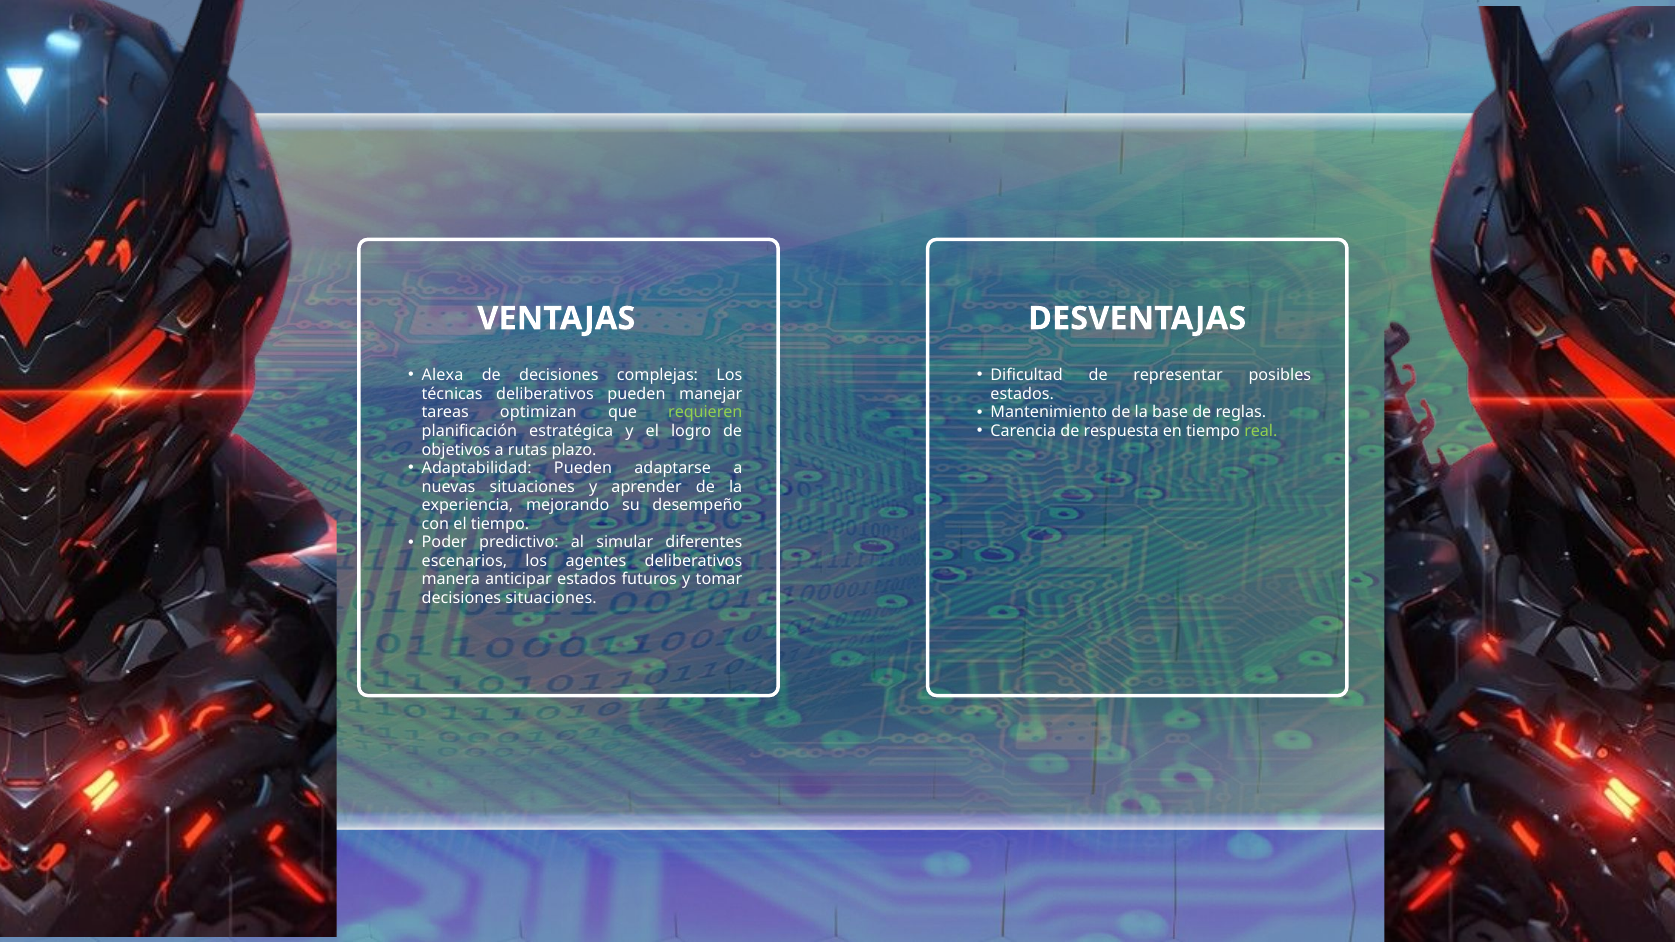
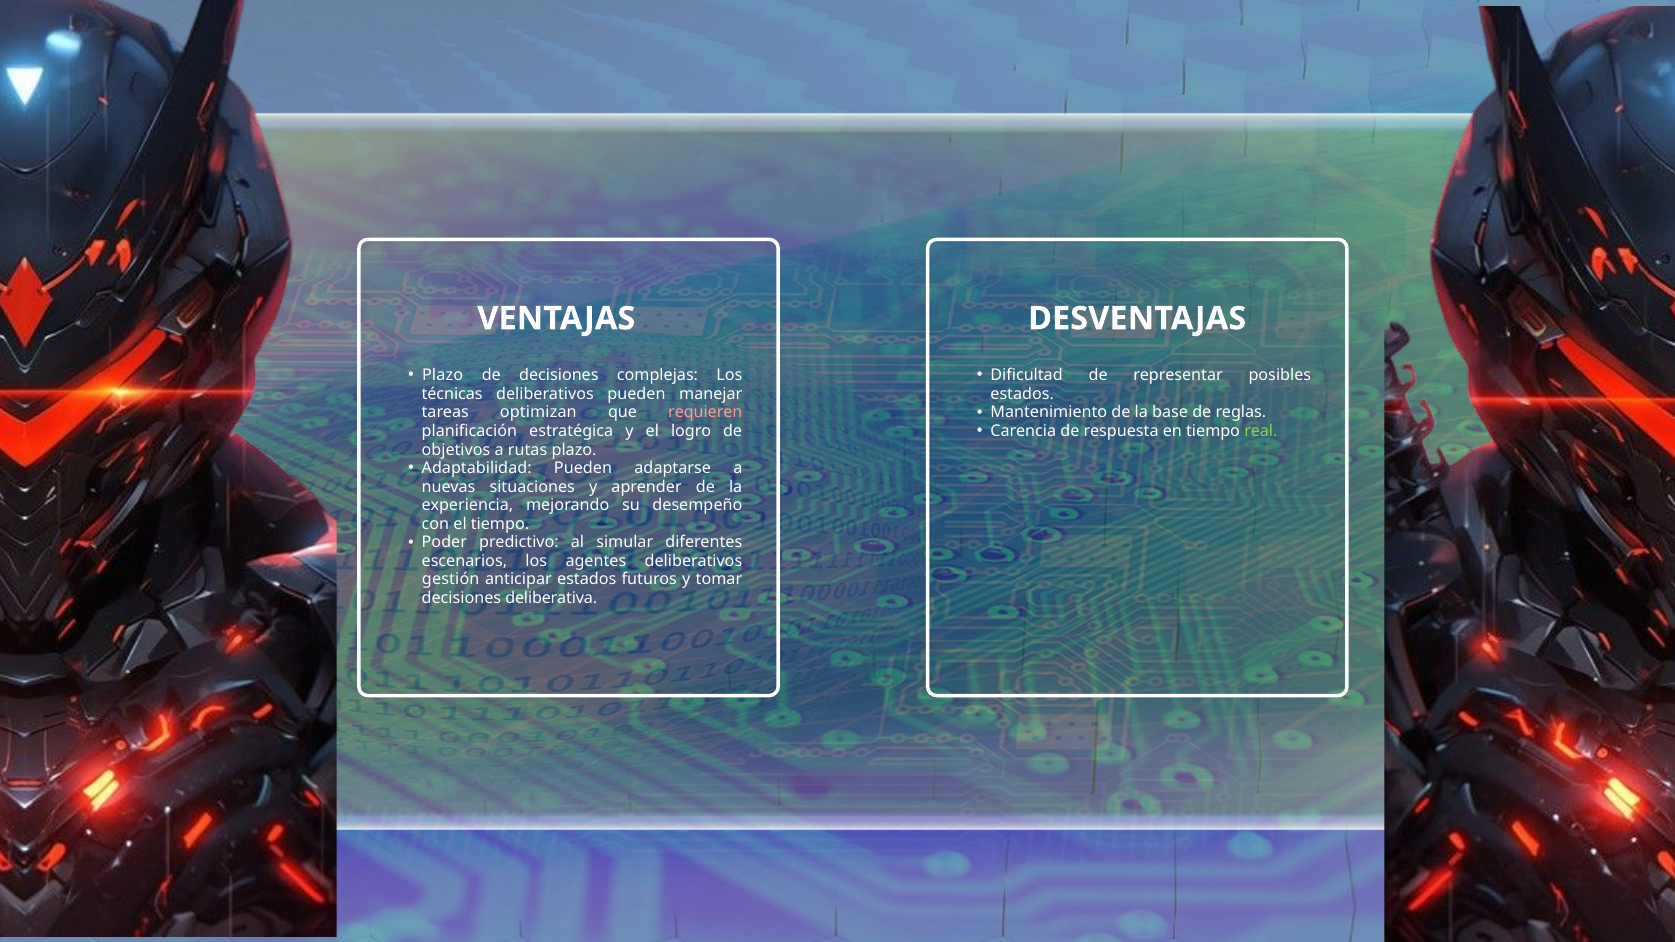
Alexa: Alexa -> Plazo (443, 376)
requieren colour: light green -> pink (705, 413)
manera: manera -> gestión (451, 580)
decisiones situaciones: situaciones -> deliberativa (551, 598)
